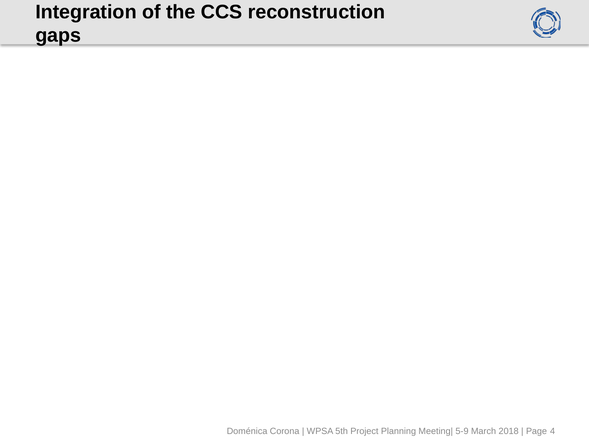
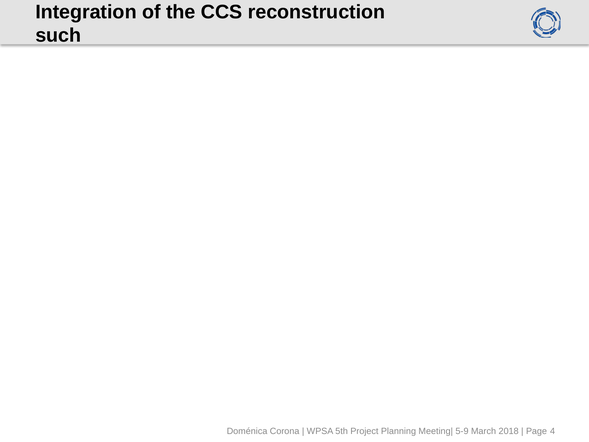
gaps: gaps -> such (58, 35)
